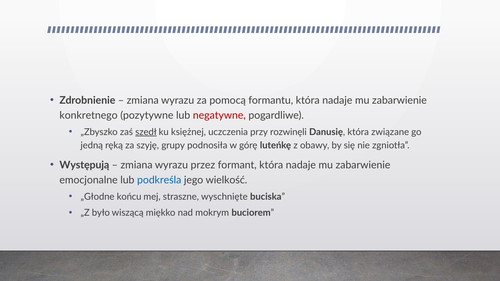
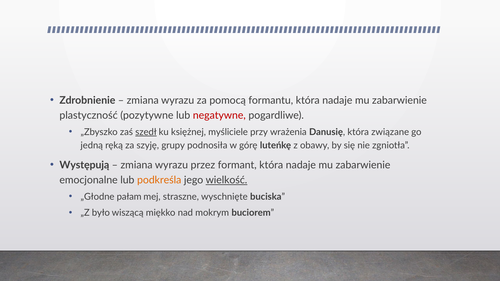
konkretnego: konkretnego -> plastyczność (89, 115)
uczczenia: uczczenia -> myśliciele (228, 132)
rozwinęli: rozwinęli -> wrażenia (288, 132)
podkreśla colour: blue -> orange (159, 180)
wielkość underline: none -> present (226, 180)
końcu: końcu -> pałam (129, 197)
